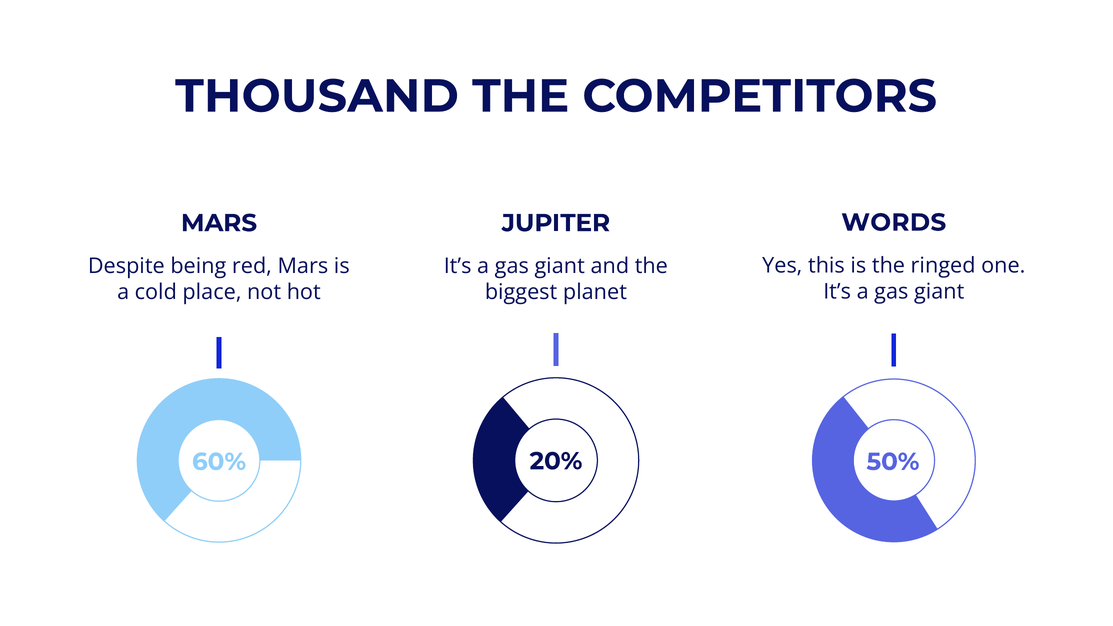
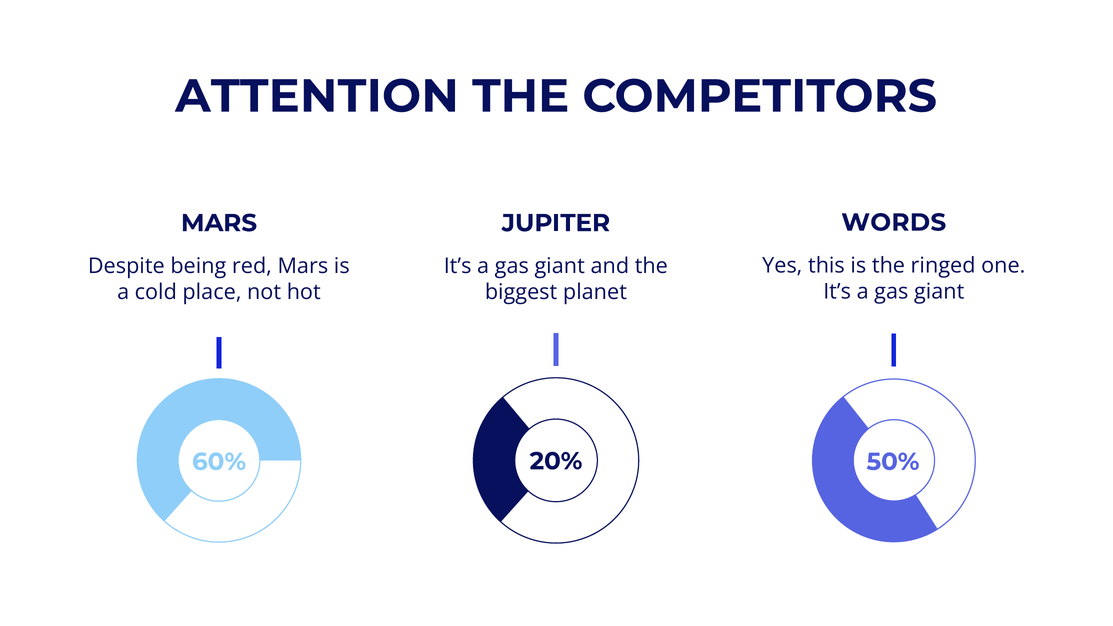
THOUSAND: THOUSAND -> ATTENTION (317, 96)
